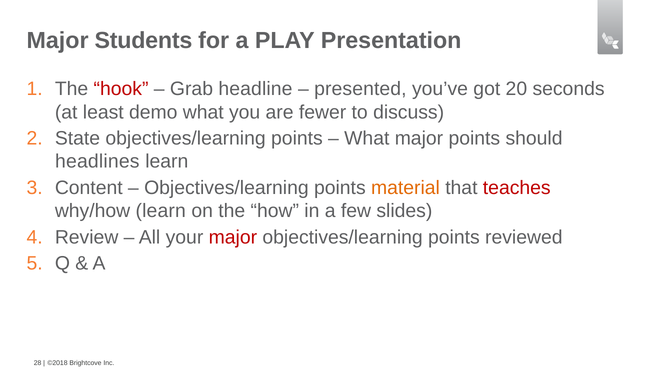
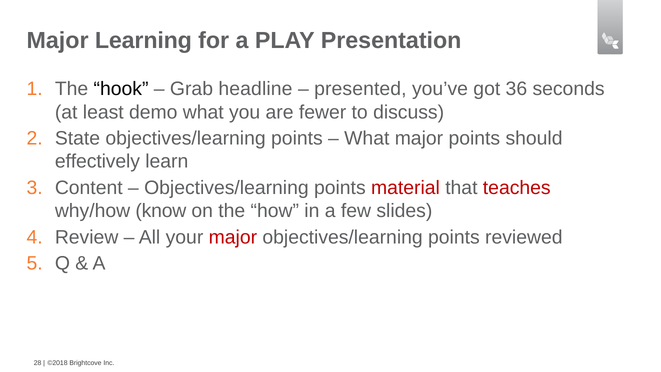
Students: Students -> Learning (143, 41)
hook colour: red -> black (121, 89)
20: 20 -> 36 (516, 89)
headlines: headlines -> effectively (97, 162)
material colour: orange -> red (405, 188)
why/how learn: learn -> know (161, 211)
